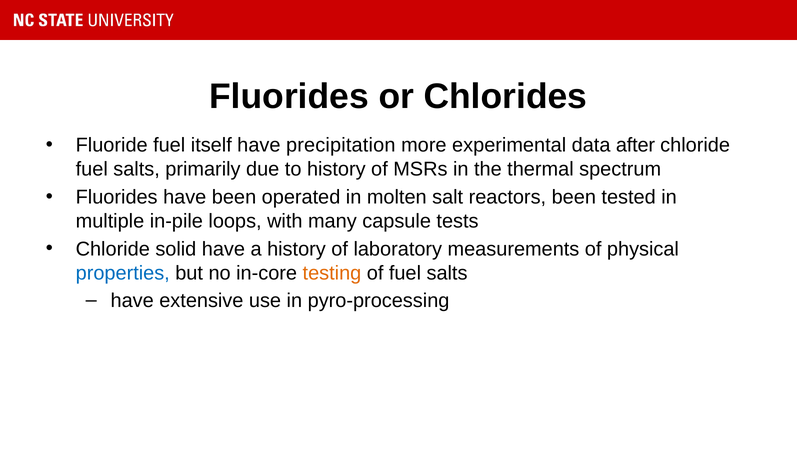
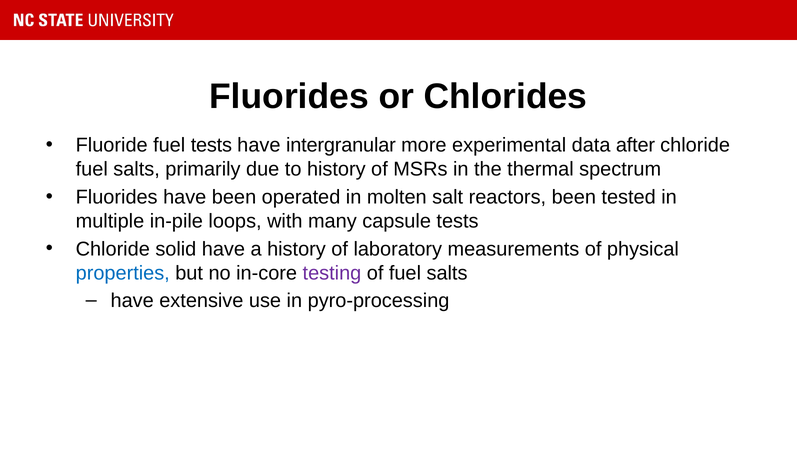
fuel itself: itself -> tests (211, 145)
precipitation: precipitation -> intergranular (341, 145)
testing colour: orange -> purple (332, 273)
